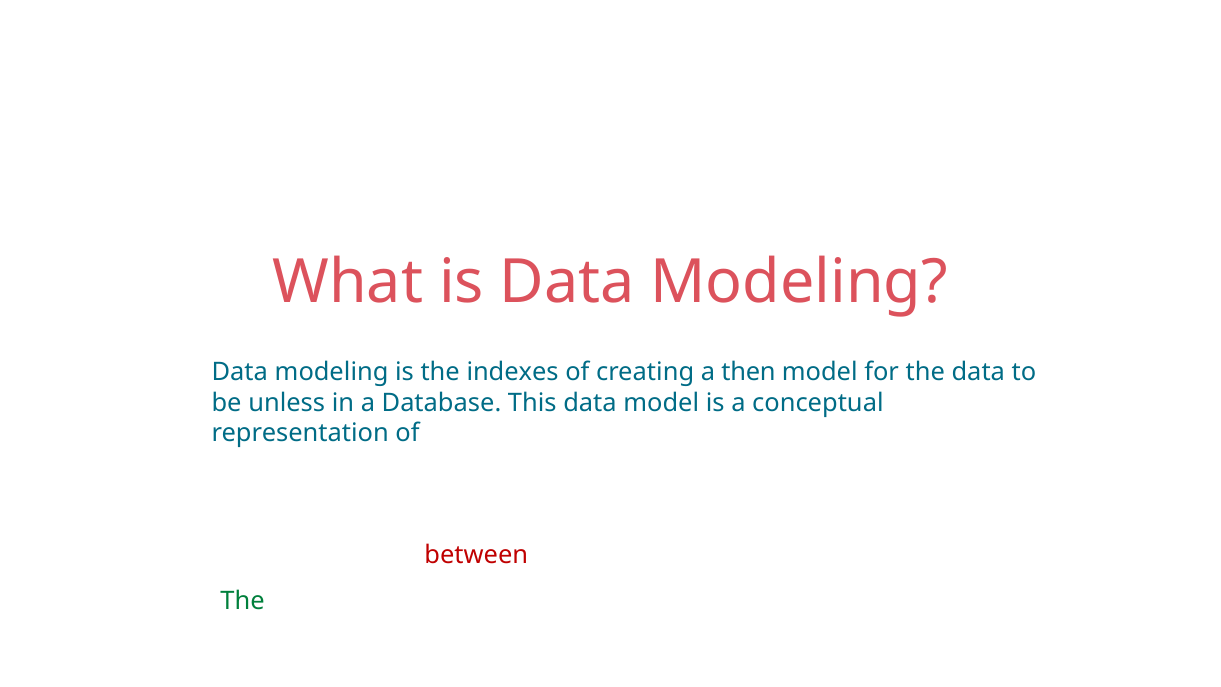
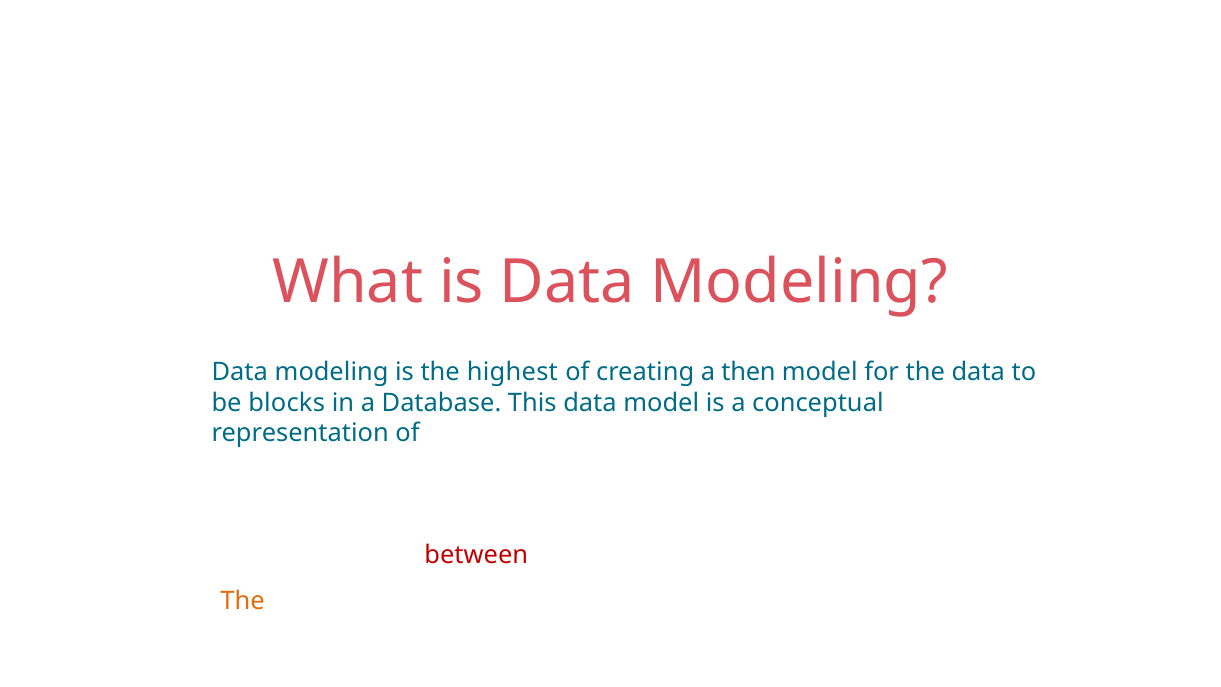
indexes: indexes -> highest (512, 372)
unless: unless -> blocks (287, 403)
The colour: green -> orange (243, 601)
